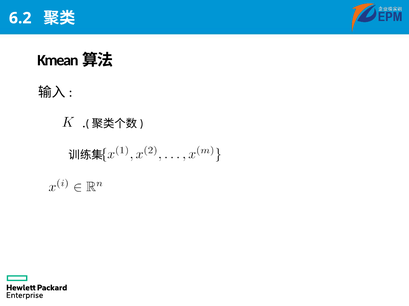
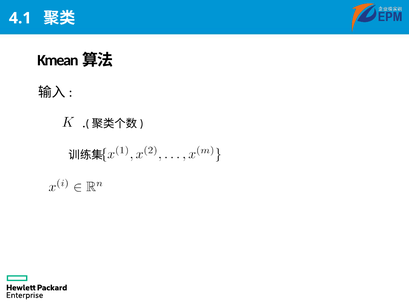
6.2: 6.2 -> 4.1 (20, 18)
